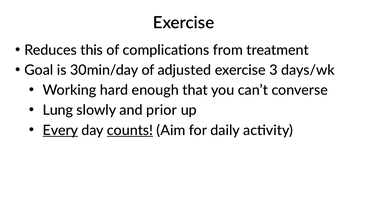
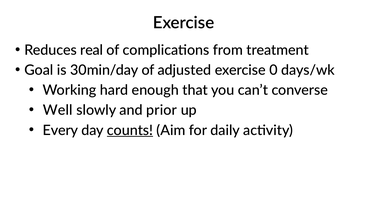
this: this -> real (92, 50)
3: 3 -> 0 (273, 70)
Lung: Lung -> Well (58, 110)
Every underline: present -> none (60, 130)
